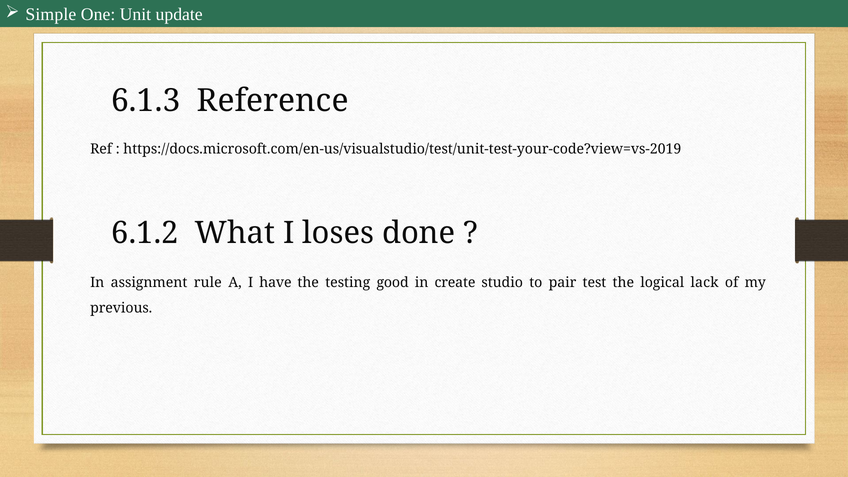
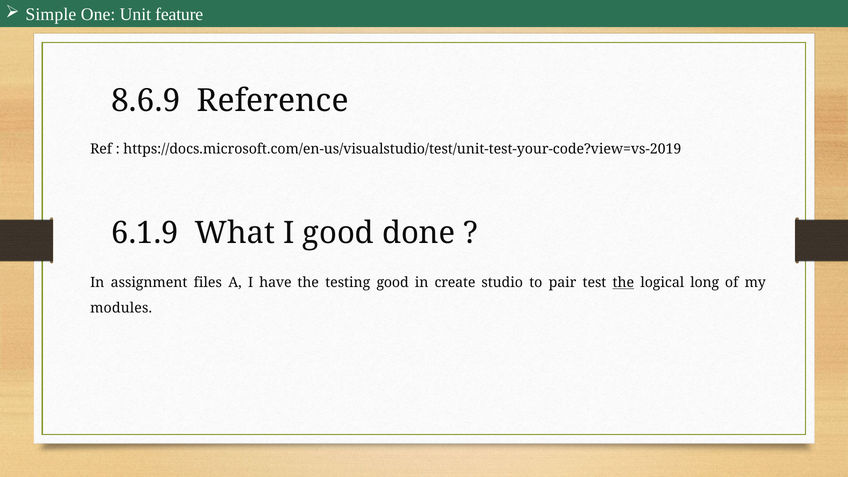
update: update -> feature (179, 15)
6.1.3: 6.1.3 -> 8.6.9 (146, 101)
6.1.2: 6.1.2 -> 6.1.9 (145, 233)
I loses: loses -> good (338, 233)
rule: rule -> files (208, 283)
the underline: none -> present (623, 283)
lack: lack -> long (705, 283)
previous: previous -> modules (121, 308)
